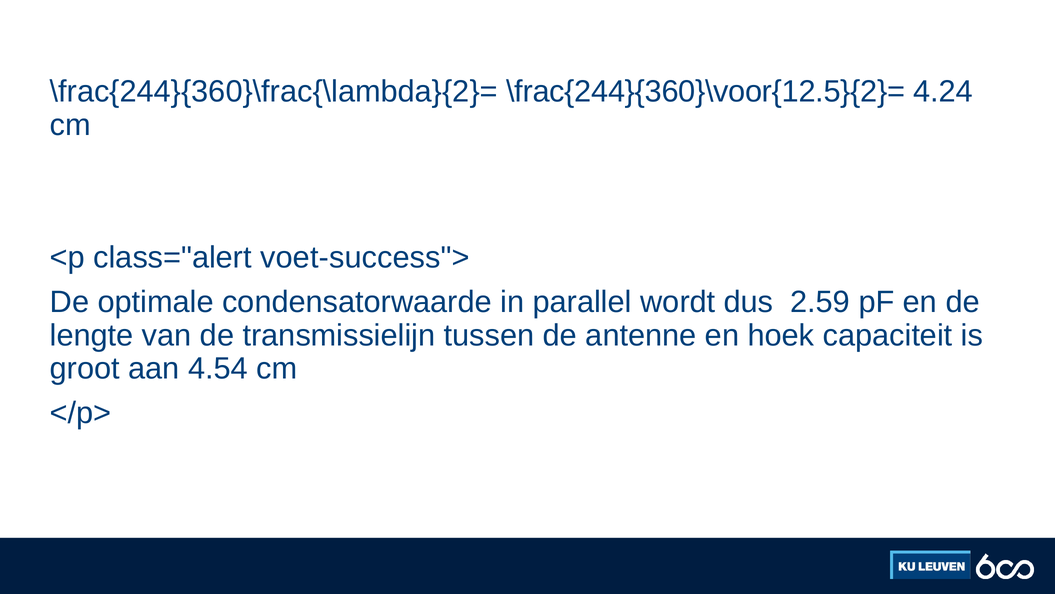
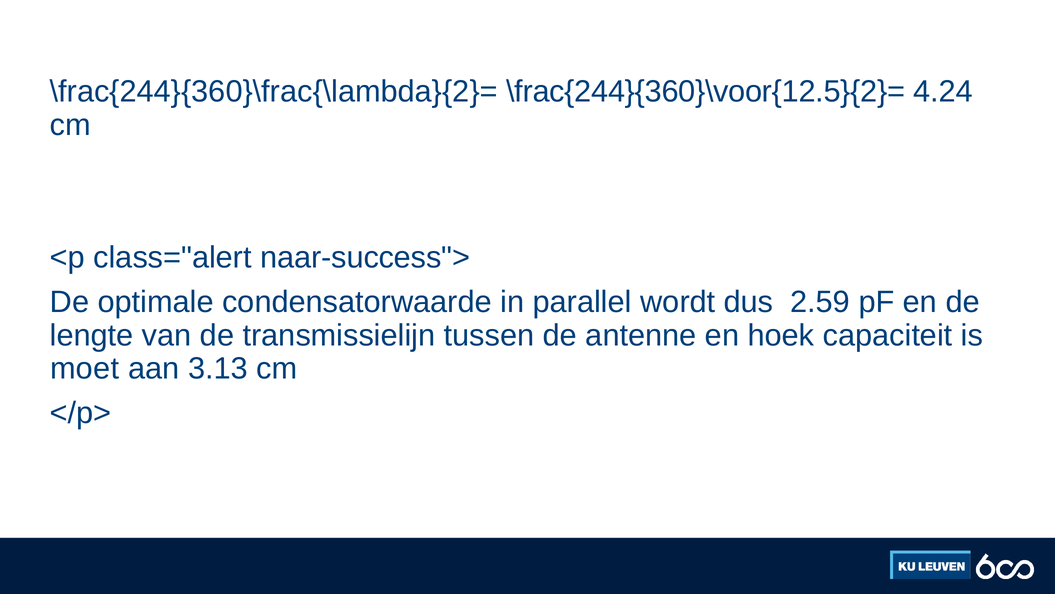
voet-success">: voet-success"> -> naar-success"> (365, 258)
groot: groot -> moet (85, 368)
4.54: 4.54 -> 3.13 (218, 368)
